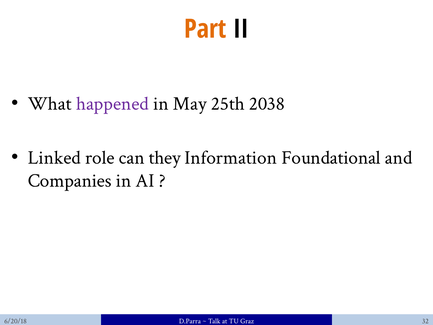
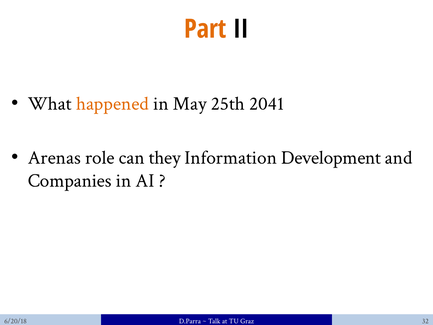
happened colour: purple -> orange (112, 103)
2038: 2038 -> 2041 (267, 103)
Linked: Linked -> Arenas (54, 157)
Foundational: Foundational -> Development (331, 157)
